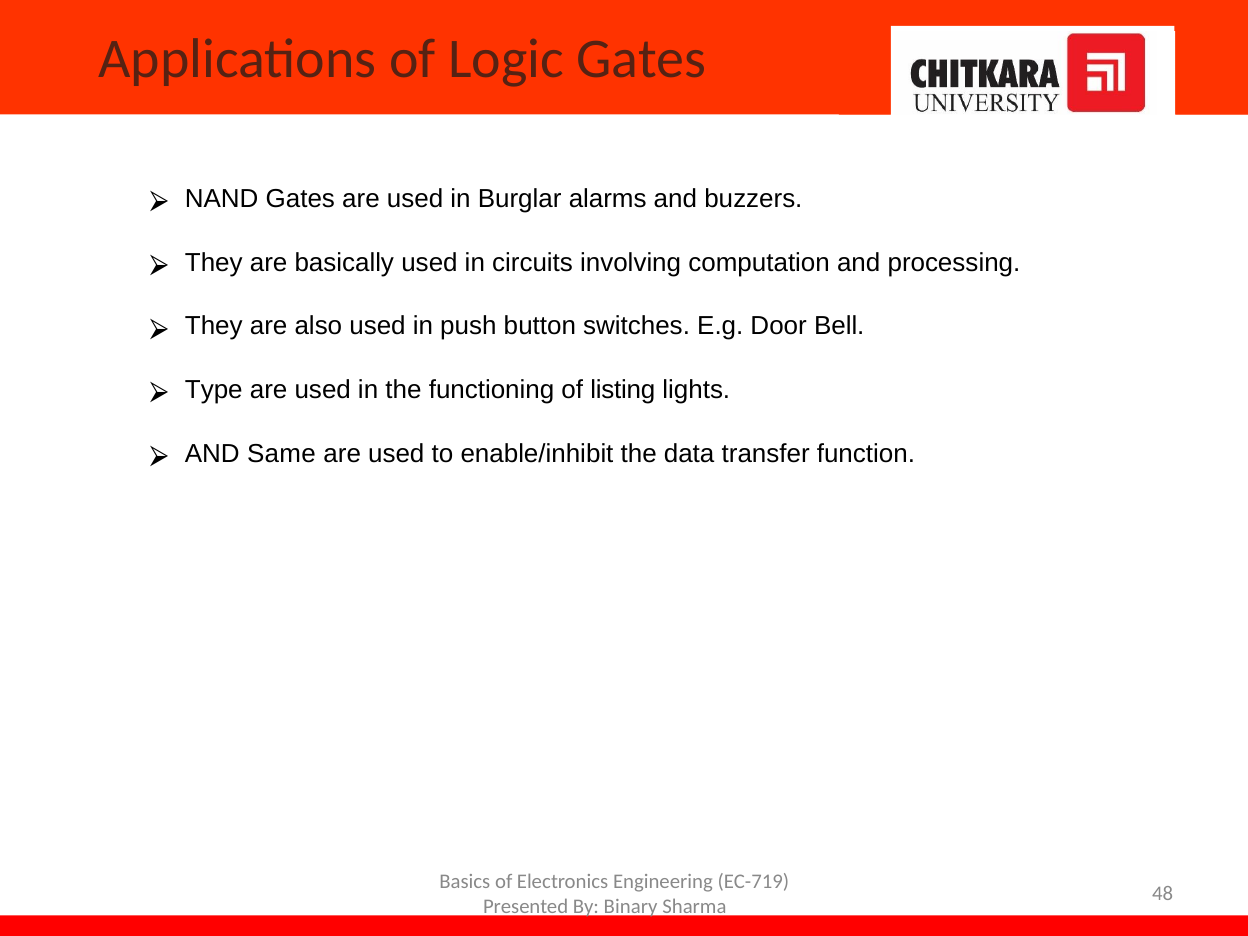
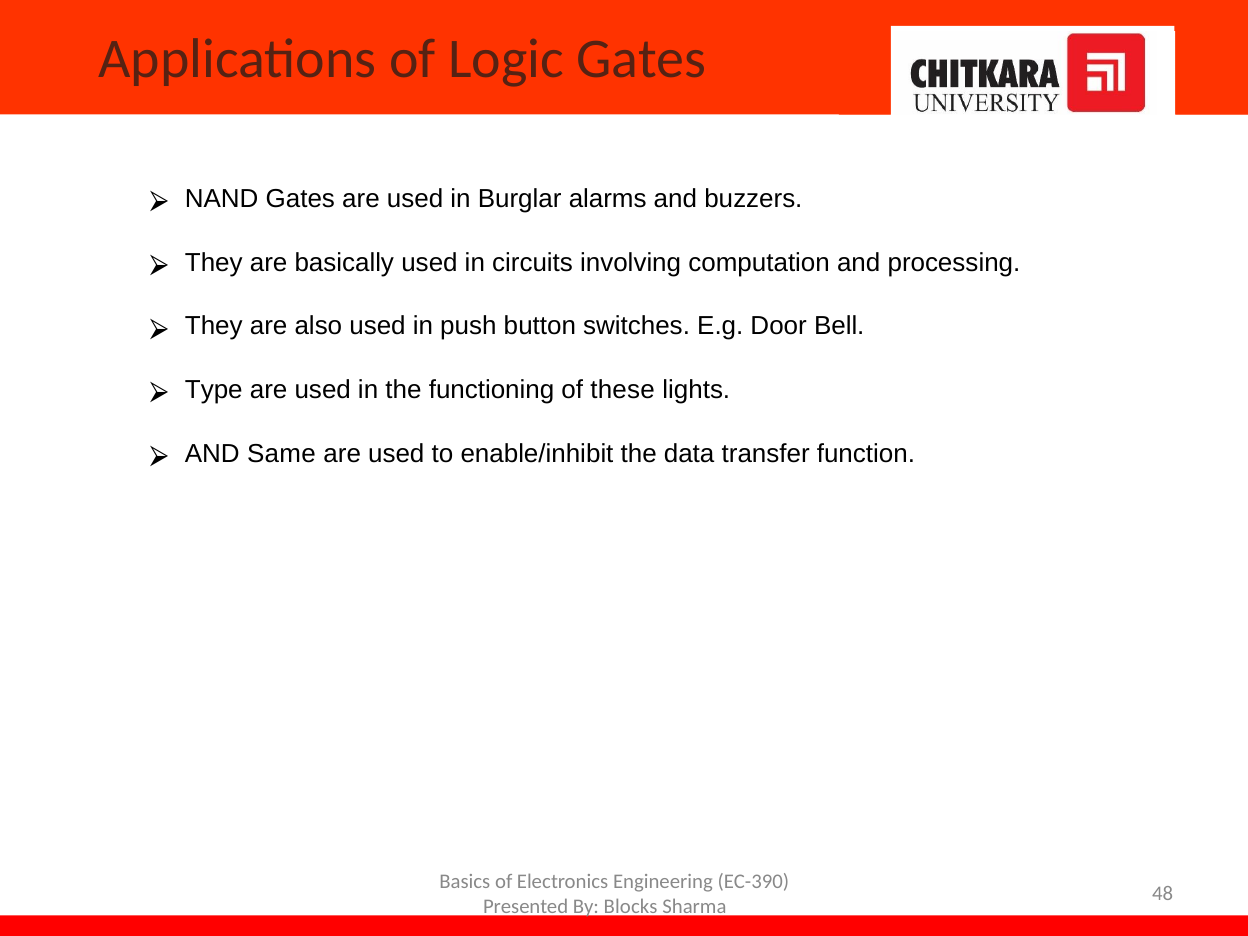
listing: listing -> these (623, 390)
EC-719: EC-719 -> EC-390 (753, 881)
Binary: Binary -> Blocks (631, 906)
